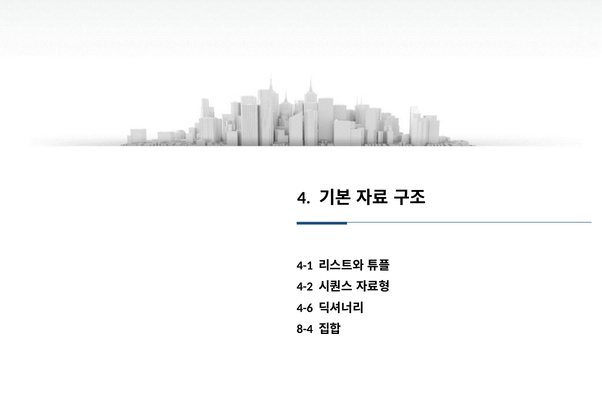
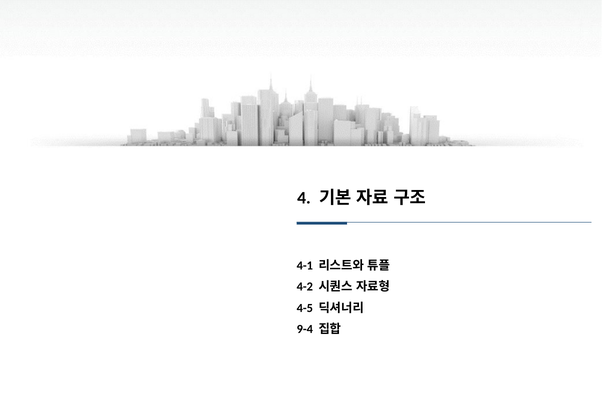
4-6: 4-6 -> 4-5 (305, 308)
8-4: 8-4 -> 9-4 (305, 329)
